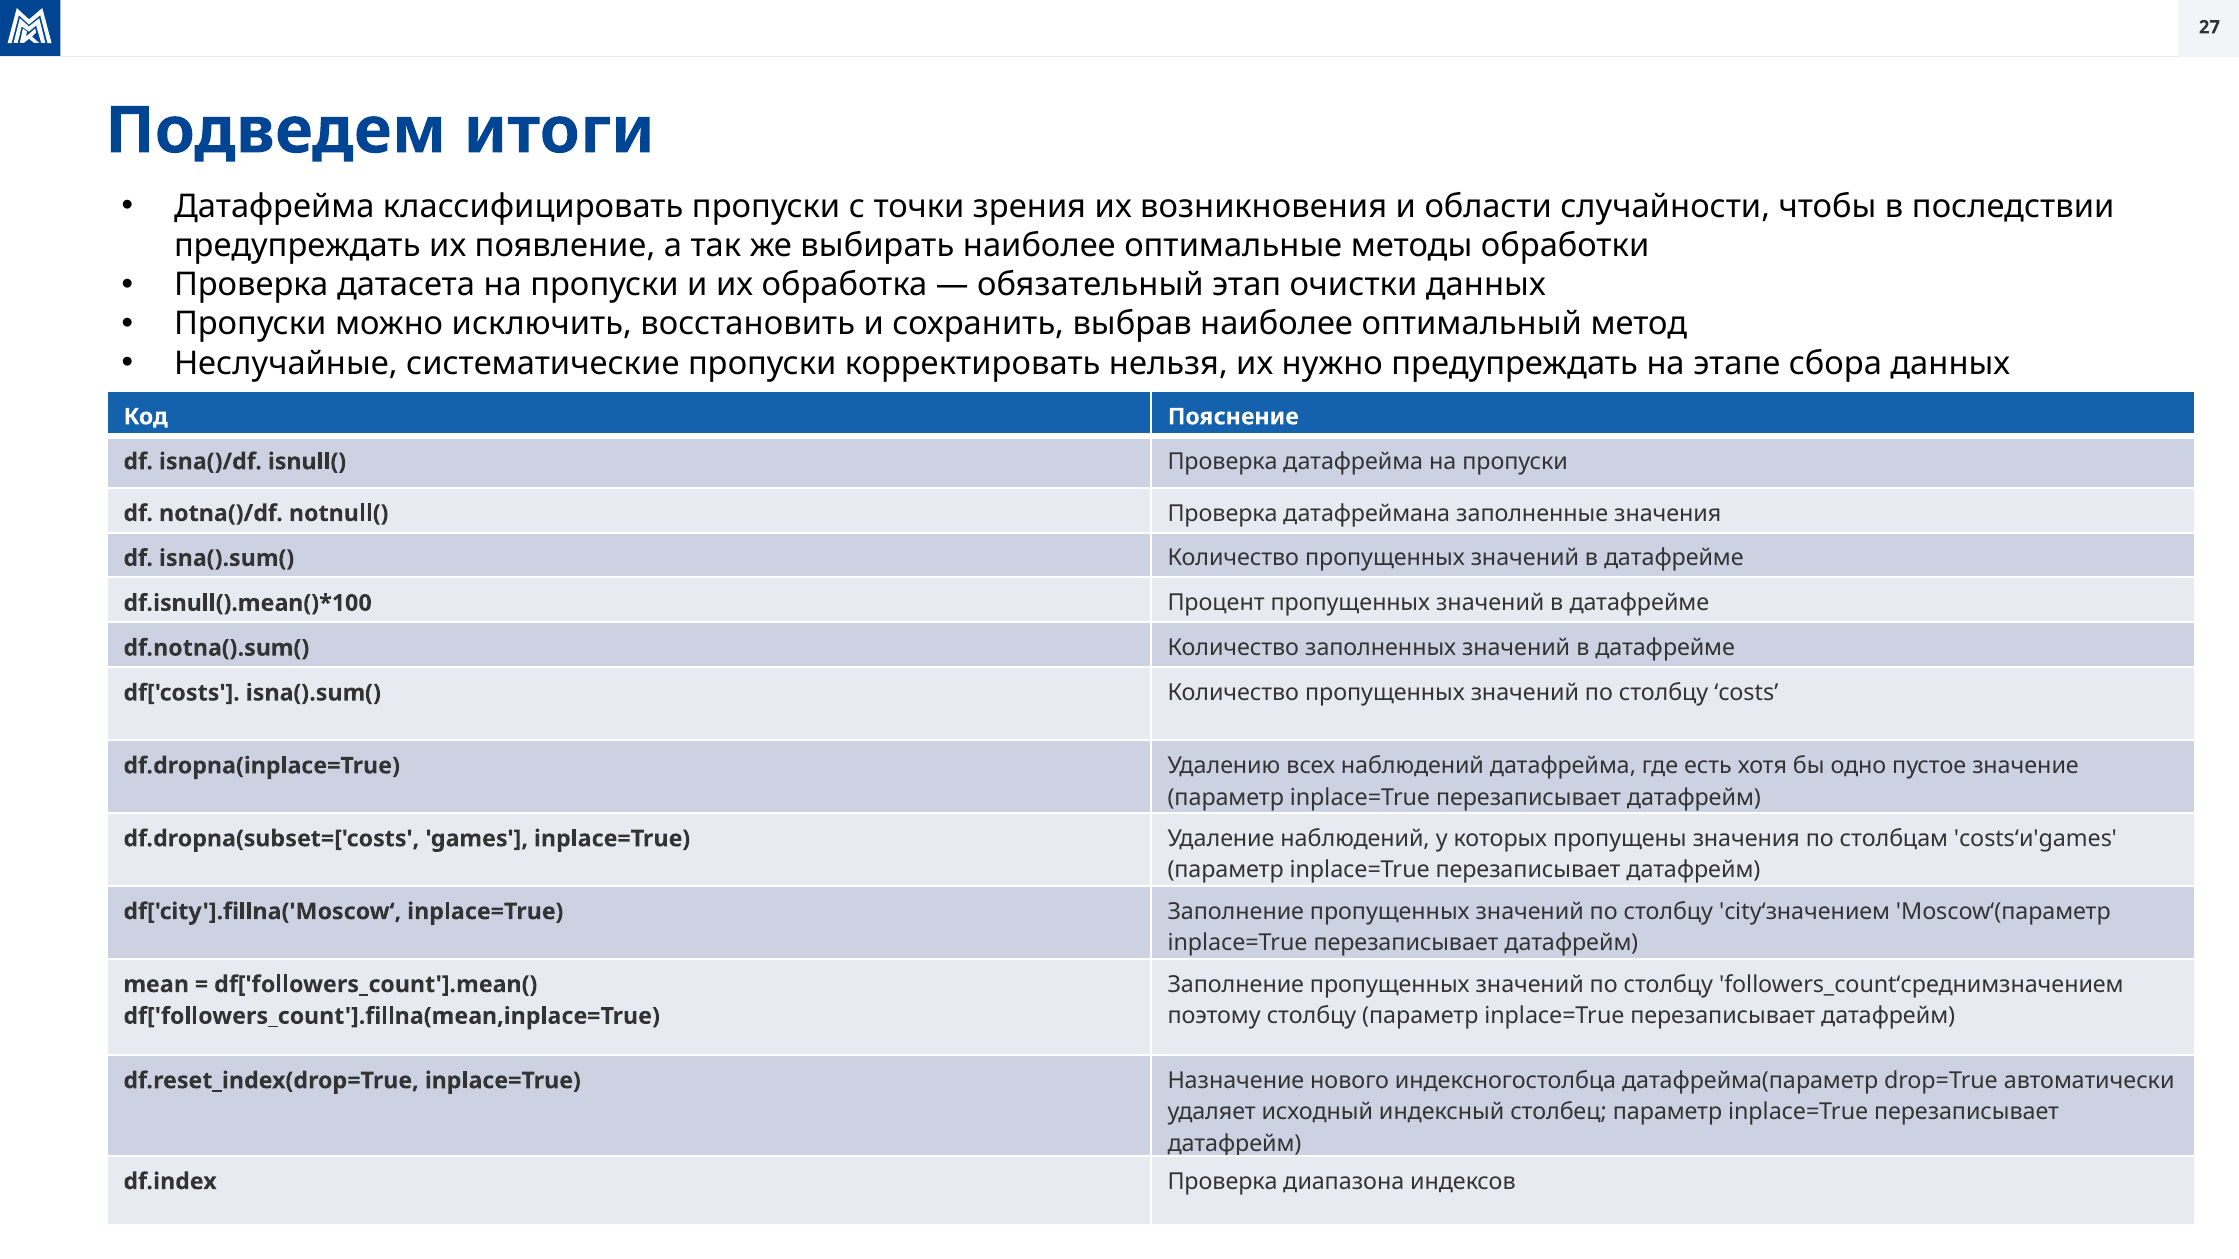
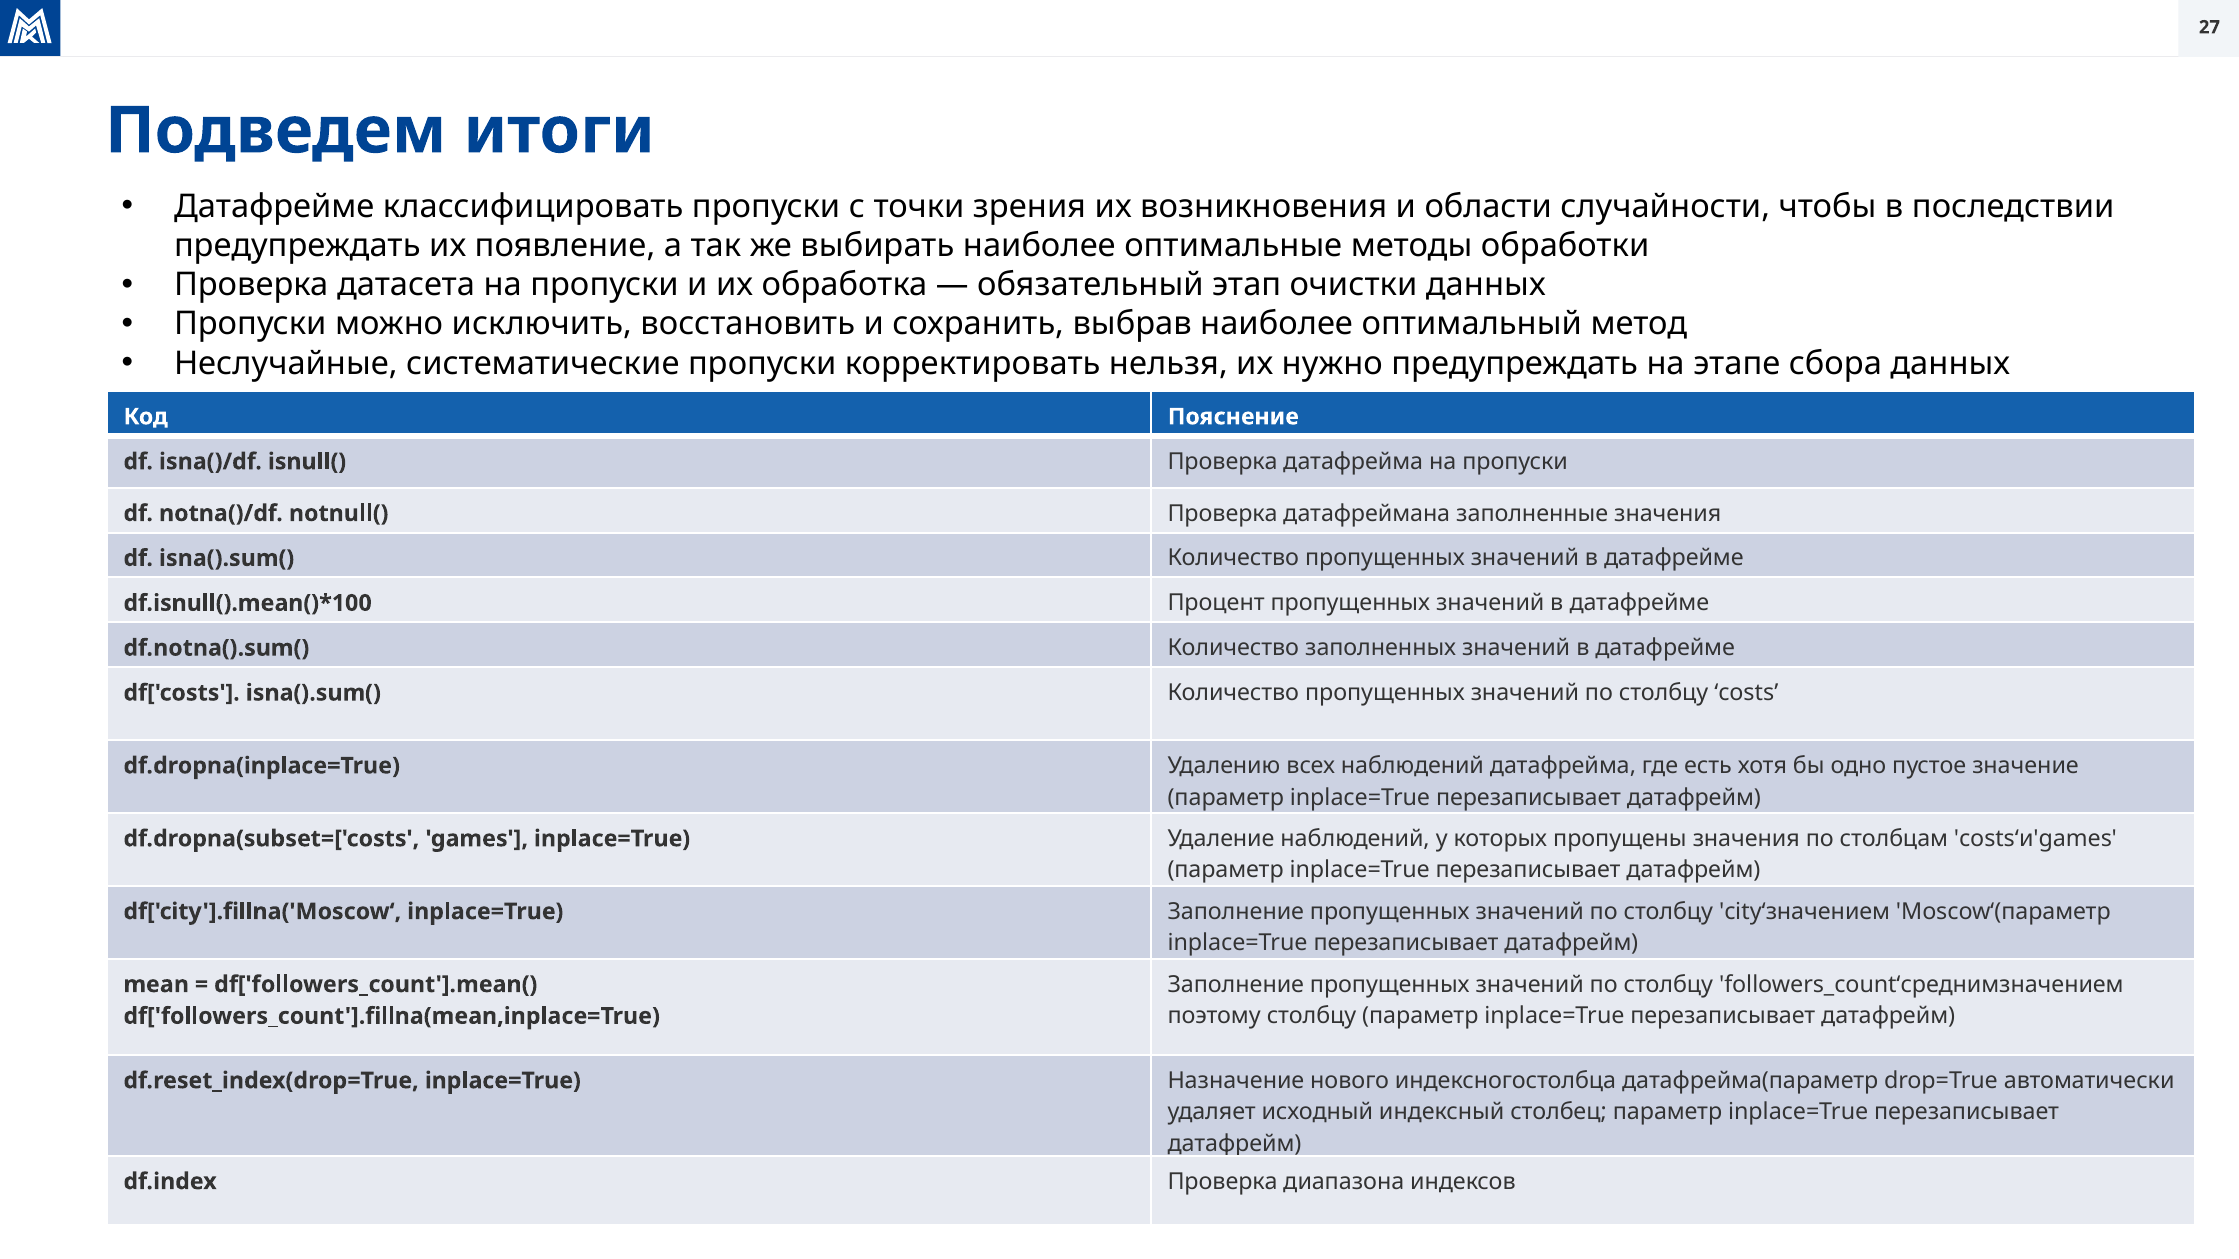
Датафрейма: Датафрейма -> Датафрейме (274, 207)
